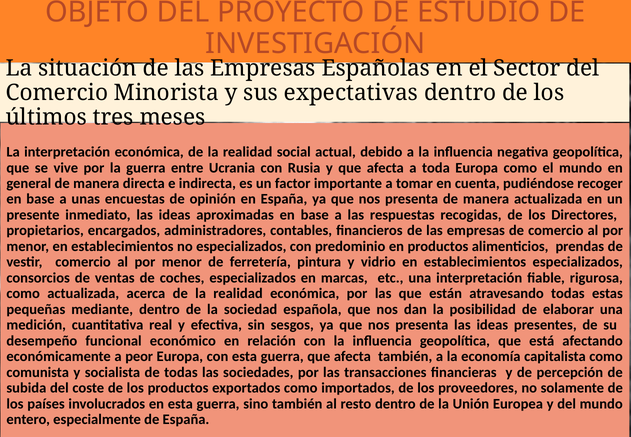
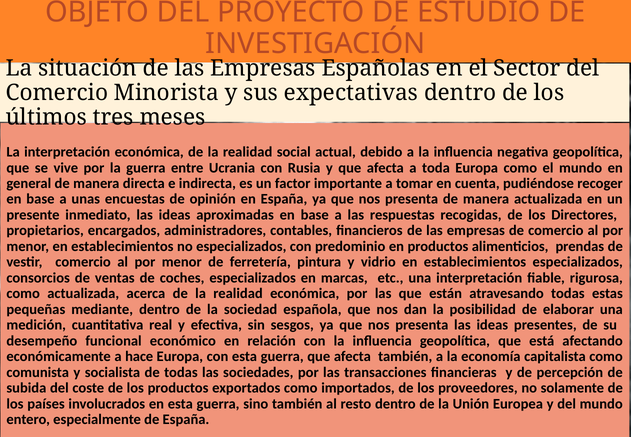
peor: peor -> hace (139, 356)
